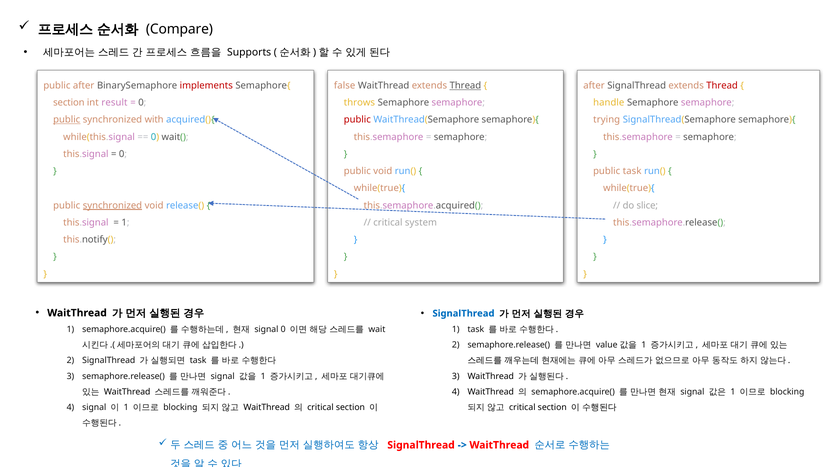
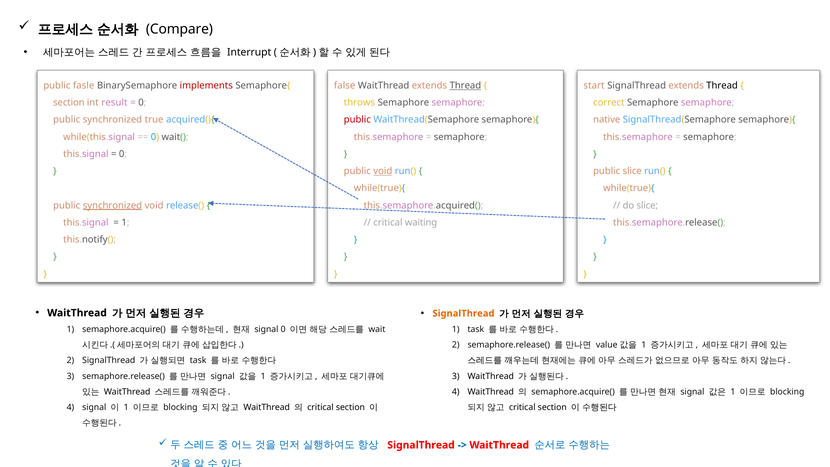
Supports: Supports -> Interrupt (249, 52)
public after: after -> fasle (84, 85)
after: after -> start (594, 85)
Thread colour: red -> black (722, 85)
handle: handle -> correct (609, 103)
public underline: present -> none (67, 120)
with: with -> true (154, 120)
trying: trying -> native (607, 120)
void underline: none -> present (383, 171)
public task: task -> slice (632, 171)
system: system -> waiting (421, 222)
SignalThread colour: blue -> orange (463, 313)
